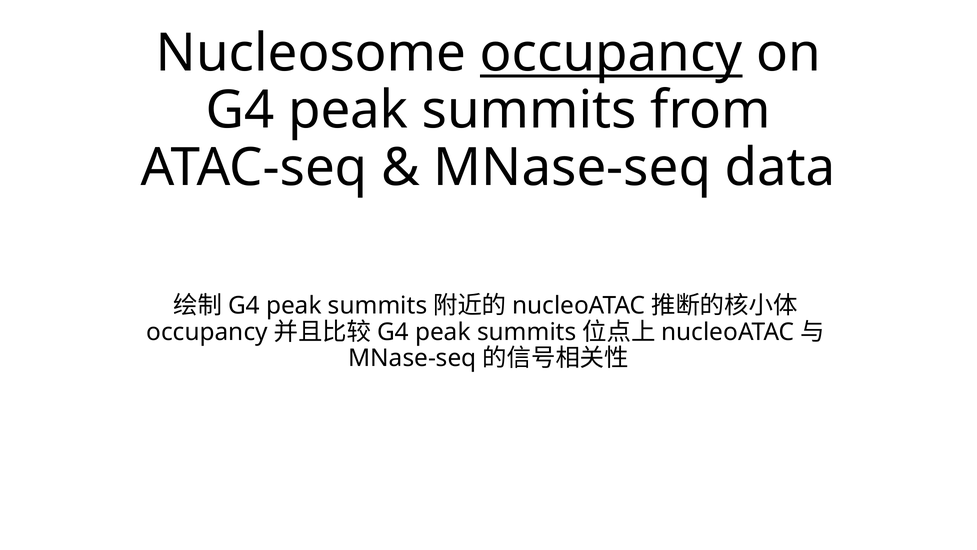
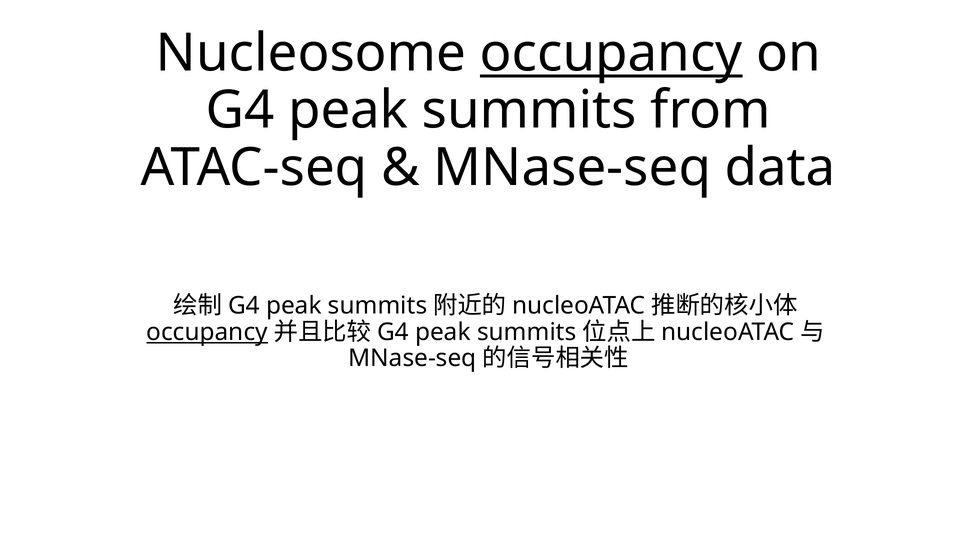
occupancy underline: none -> present (207, 332)
